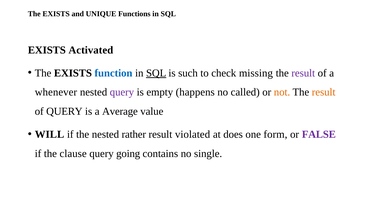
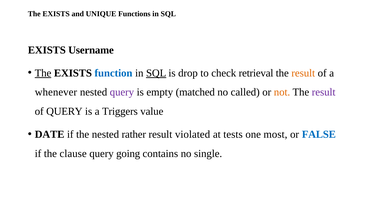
Activated: Activated -> Username (91, 50)
The underline: none -> present (43, 73)
such: such -> drop (188, 73)
missing: missing -> retrieval (256, 73)
result colour: purple -> orange (303, 73)
happens: happens -> matched (195, 92)
result colour: orange -> purple (324, 92)
Average: Average -> Triggers (120, 111)
WILL: WILL -> DATE (50, 134)
does: does -> tests (233, 134)
form: form -> most (275, 134)
FALSE colour: purple -> blue (319, 134)
